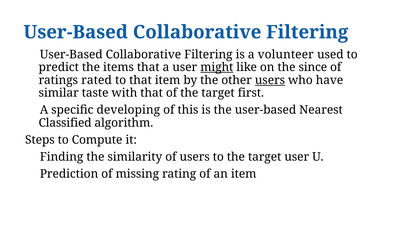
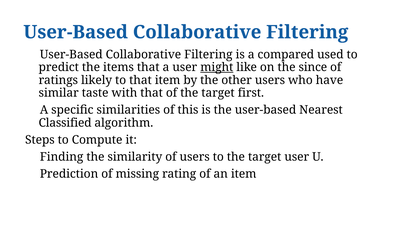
volunteer: volunteer -> compared (286, 55)
rated: rated -> likely (97, 80)
users underline: present -> none (270, 80)
developing: developing -> similarities (128, 110)
